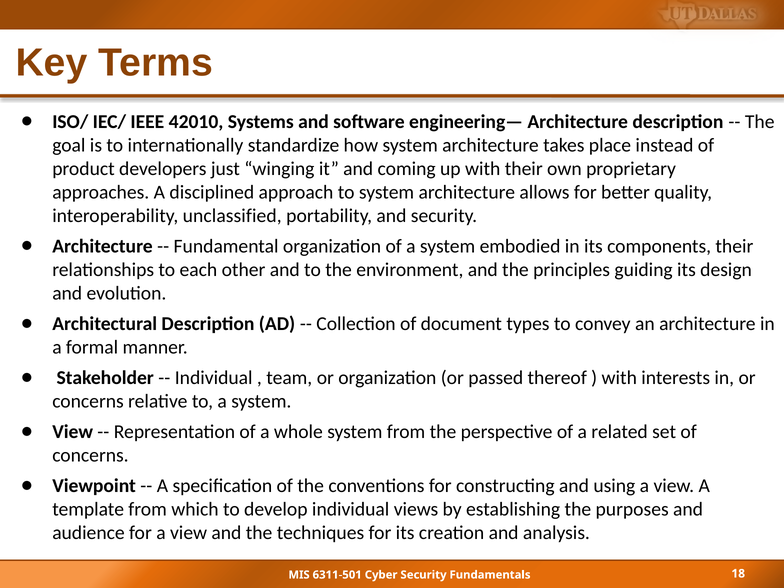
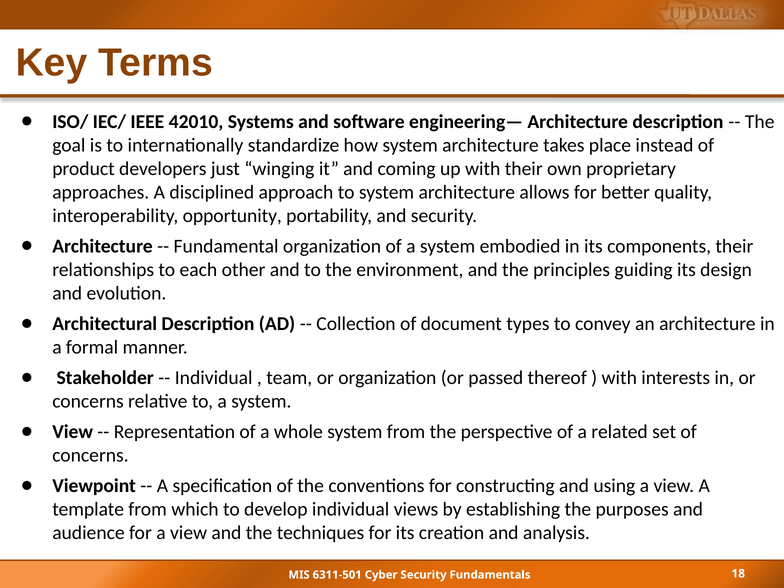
unclassified: unclassified -> opportunity (232, 216)
